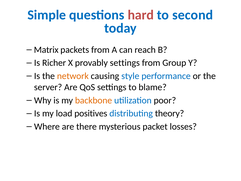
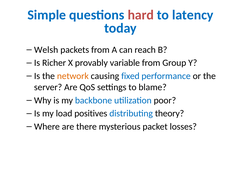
second: second -> latency (193, 15)
Matrix: Matrix -> Welsh (46, 50)
provably settings: settings -> variable (125, 63)
style: style -> fixed (130, 76)
backbone colour: orange -> blue (94, 100)
